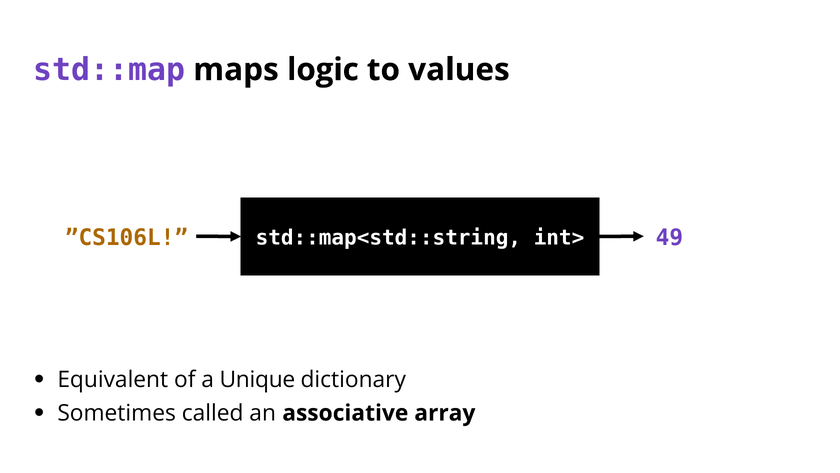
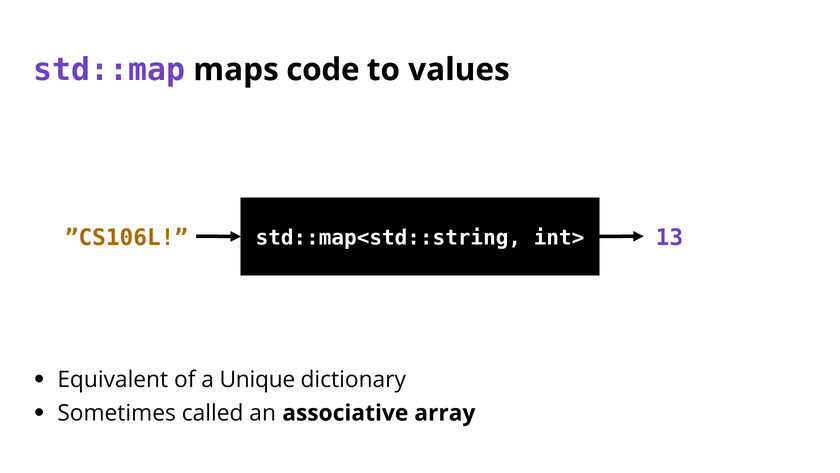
logic: logic -> code (323, 70)
49: 49 -> 13 (669, 238)
